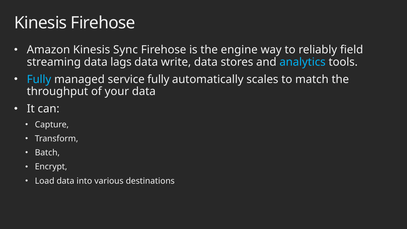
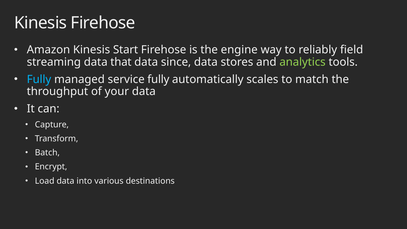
Sync: Sync -> Start (126, 50)
lags: lags -> that (121, 62)
write: write -> since (176, 62)
analytics colour: light blue -> light green (303, 62)
